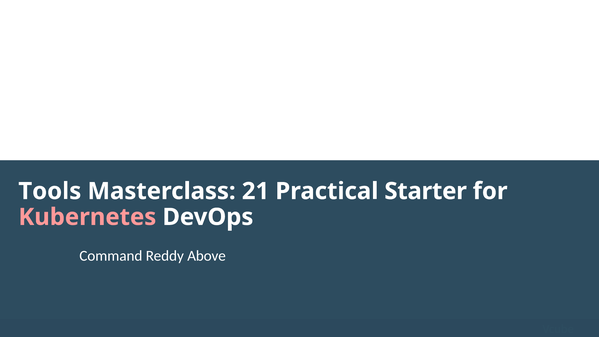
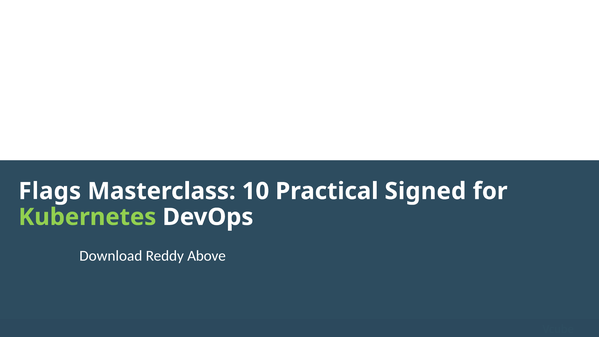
Tools: Tools -> Flags (50, 191)
21: 21 -> 10 (256, 191)
Starter: Starter -> Signed (425, 191)
Kubernetes colour: pink -> light green (87, 217)
Command: Command -> Download (111, 256)
